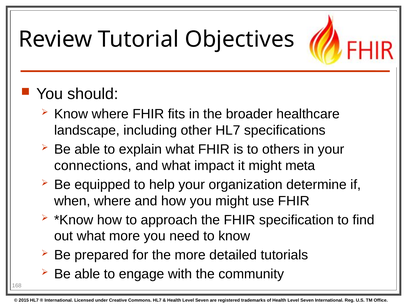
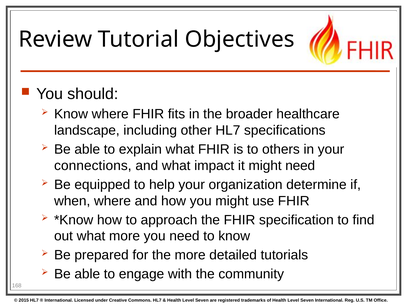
might meta: meta -> need (300, 166)
